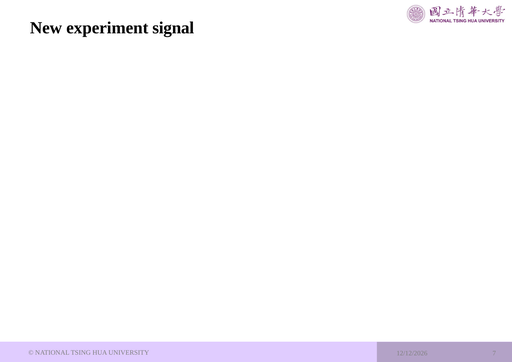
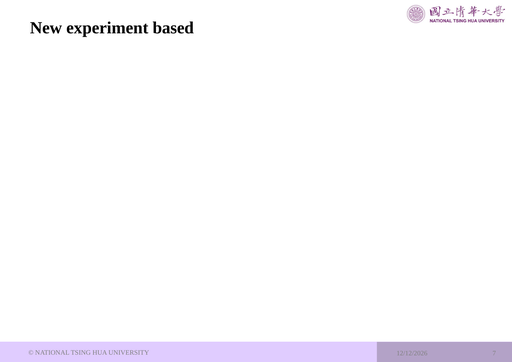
signal: signal -> based (173, 28)
